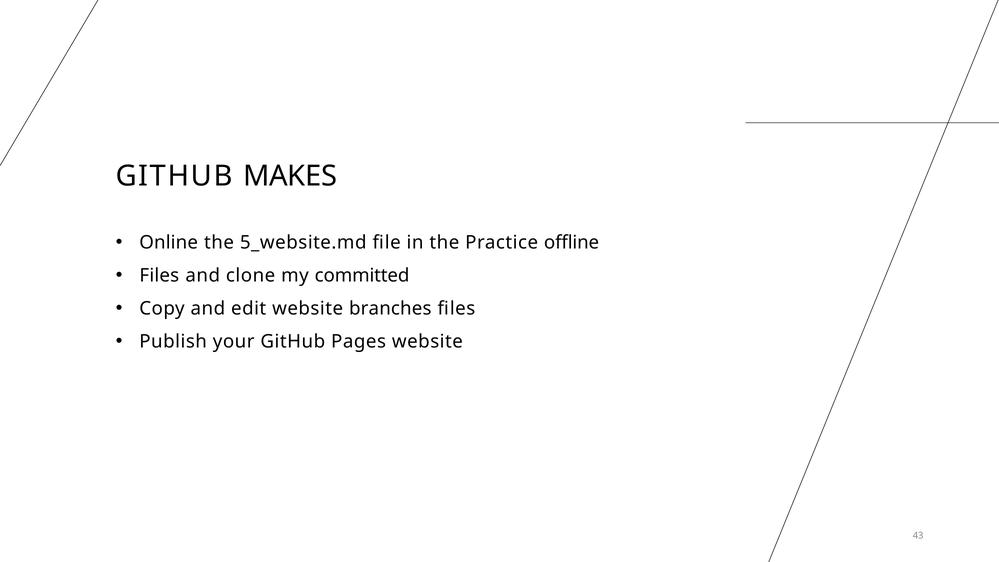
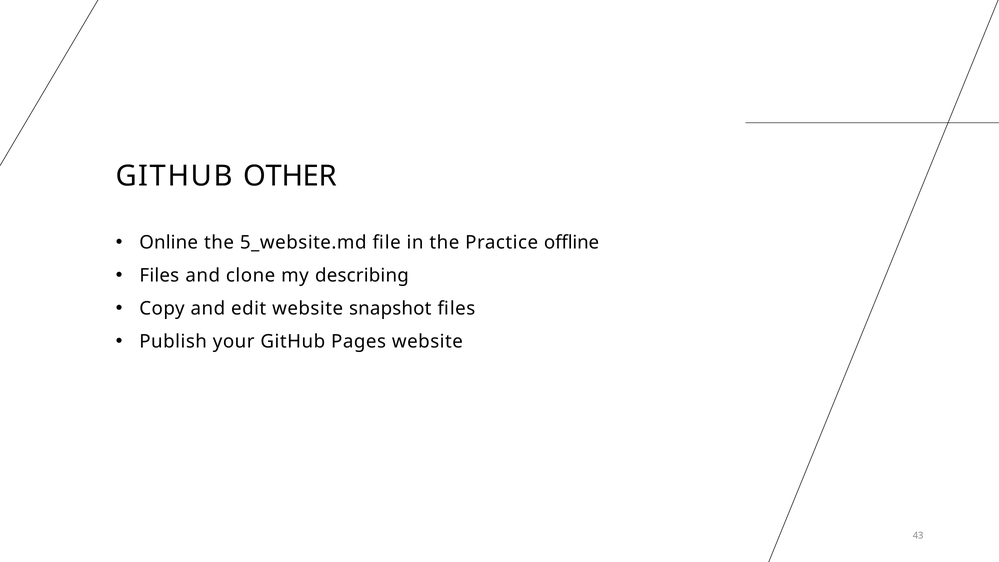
MAKES: MAKES -> OTHER (290, 176)
committed: committed -> describing (362, 276)
branches: branches -> snapshot (390, 308)
